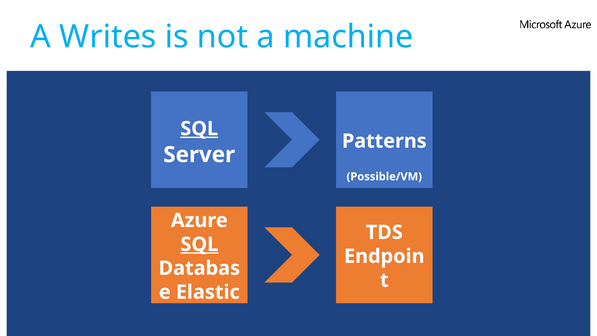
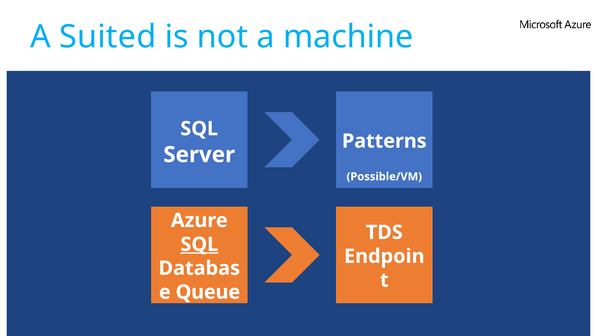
Writes: Writes -> Suited (108, 37)
SQL underline: present -> none (199, 129)
Elastic: Elastic -> Queue (208, 292)
